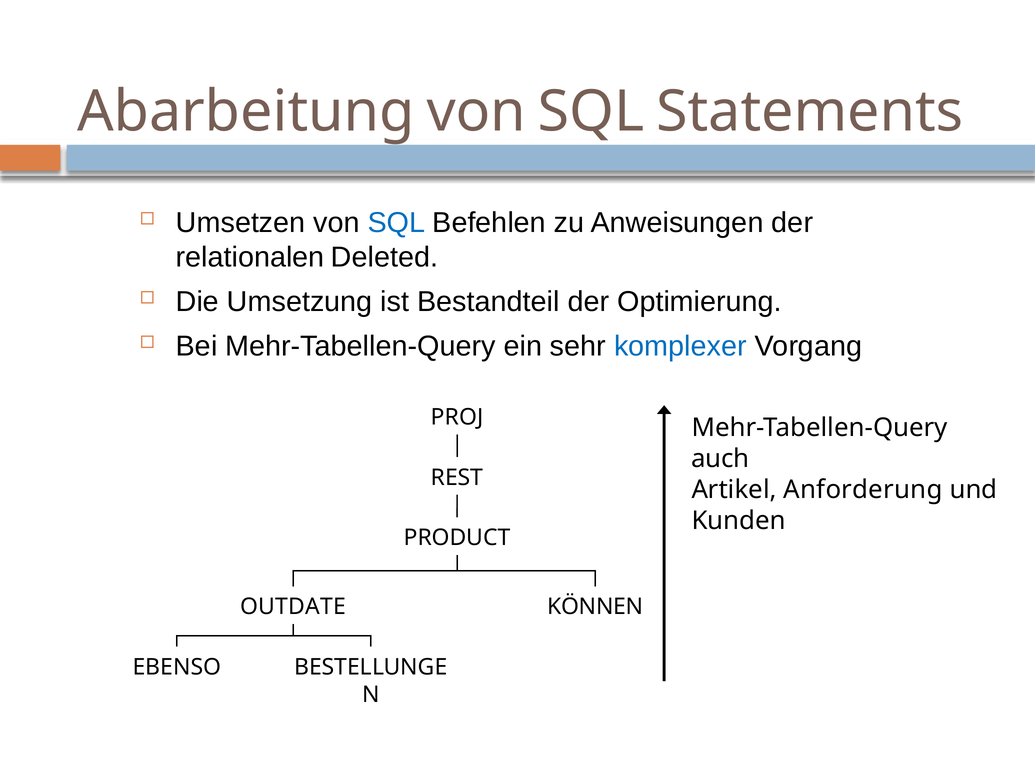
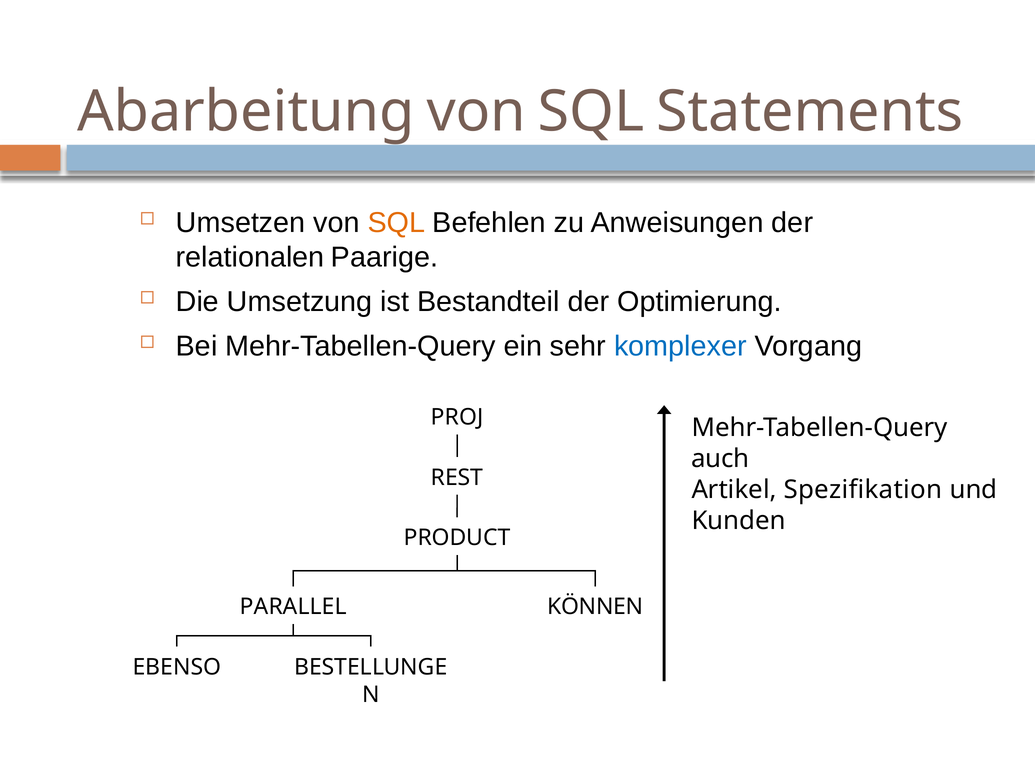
SQL colour: blue -> orange (397, 223)
Deleted: Deleted -> Paarige (384, 257)
Anforderung: Anforderung -> Spezifikation (863, 490)
OUTDATE: OUTDATE -> PARALLEL (293, 607)
